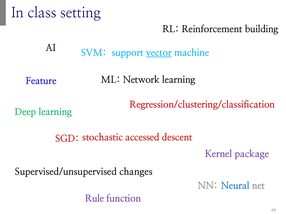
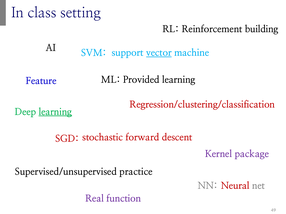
Network: Network -> Provided (141, 80)
learning underline: none -> present (55, 112)
accessed: accessed -> forward (142, 138)
changes: changes -> practice (136, 172)
Neural colour: blue -> red (235, 186)
Rule: Rule -> Real (95, 199)
